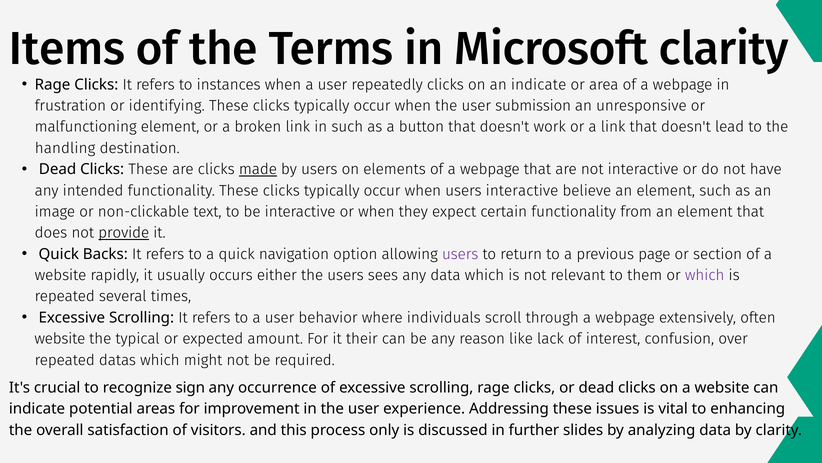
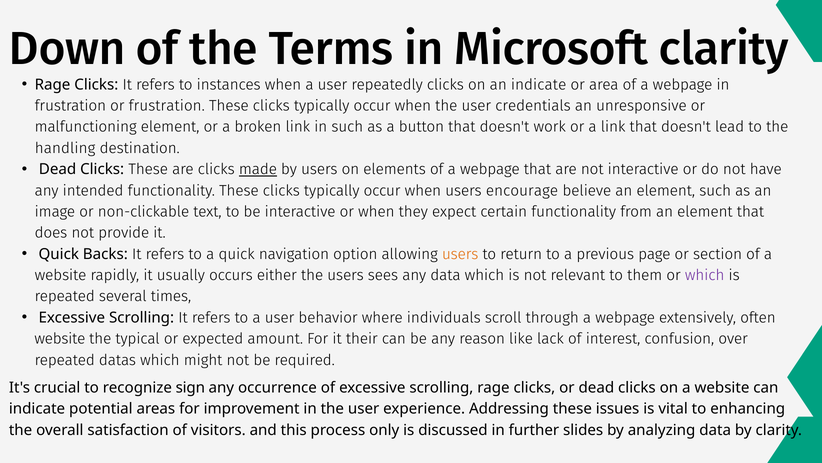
Items: Items -> Down (67, 49)
or identifying: identifying -> frustration (167, 106)
submission: submission -> credentials (533, 106)
users interactive: interactive -> encourage (522, 190)
provide underline: present -> none (124, 233)
users colour: purple -> orange (460, 254)
